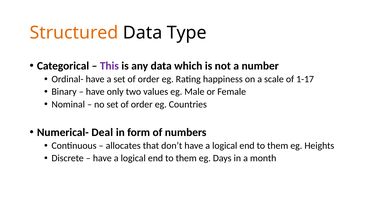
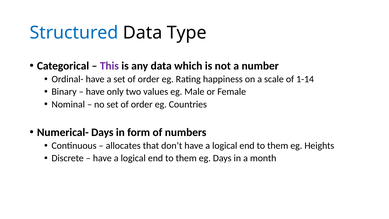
Structured colour: orange -> blue (74, 33)
1-17: 1-17 -> 1-14 (305, 79)
Numerical- Deal: Deal -> Days (102, 132)
